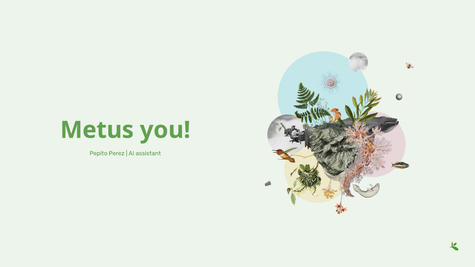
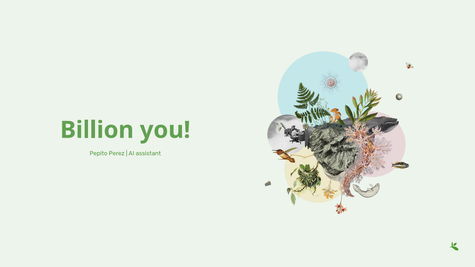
Metus: Metus -> Billion (97, 130)
